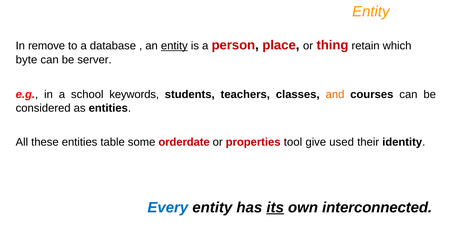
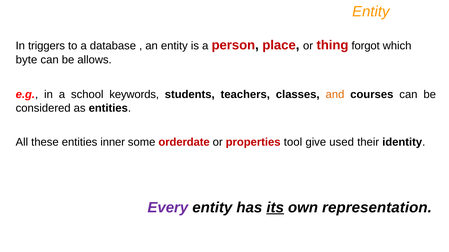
remove: remove -> triggers (47, 46)
entity underline: present -> none (174, 46)
retain: retain -> forgot (366, 46)
server: server -> allows (95, 60)
table: table -> inner (113, 142)
Every colour: blue -> purple (168, 208)
interconnected: interconnected -> representation (377, 208)
